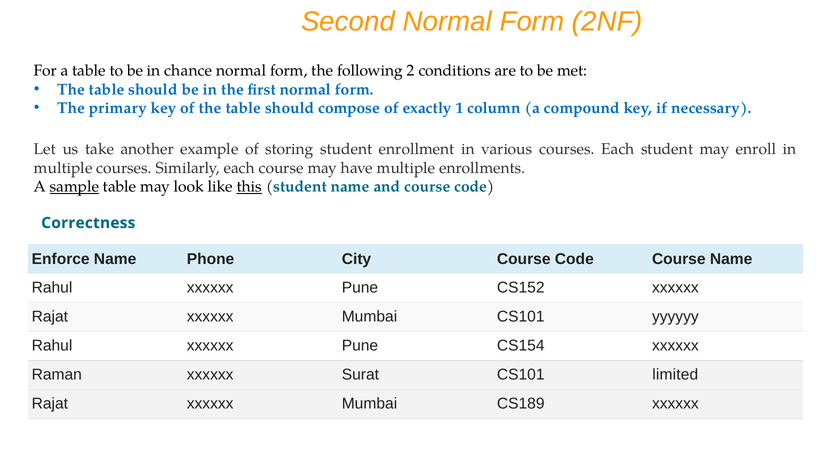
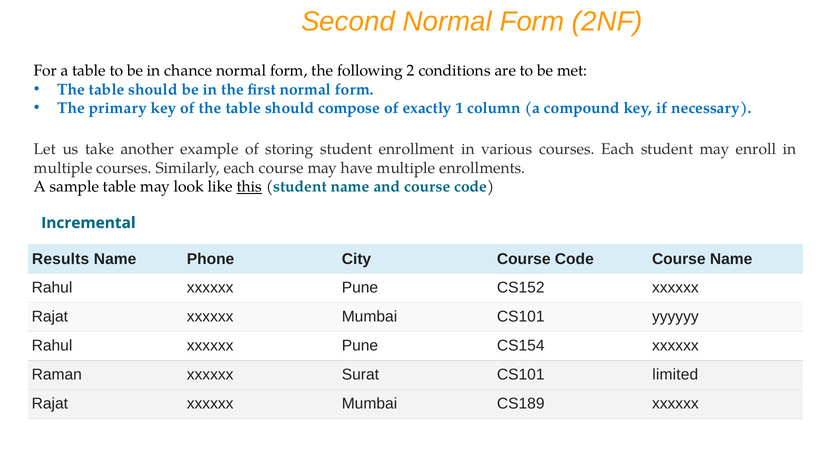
sample underline: present -> none (75, 186)
Correctness: Correctness -> Incremental (88, 223)
Enforce: Enforce -> Results (61, 259)
